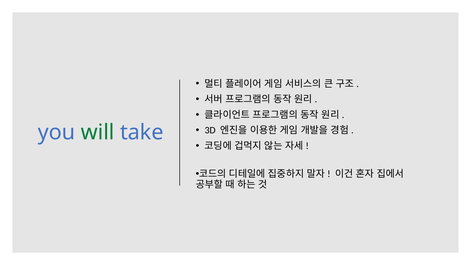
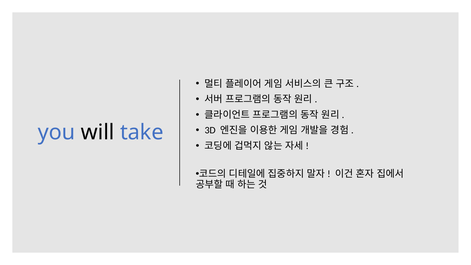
will colour: green -> black (98, 132)
